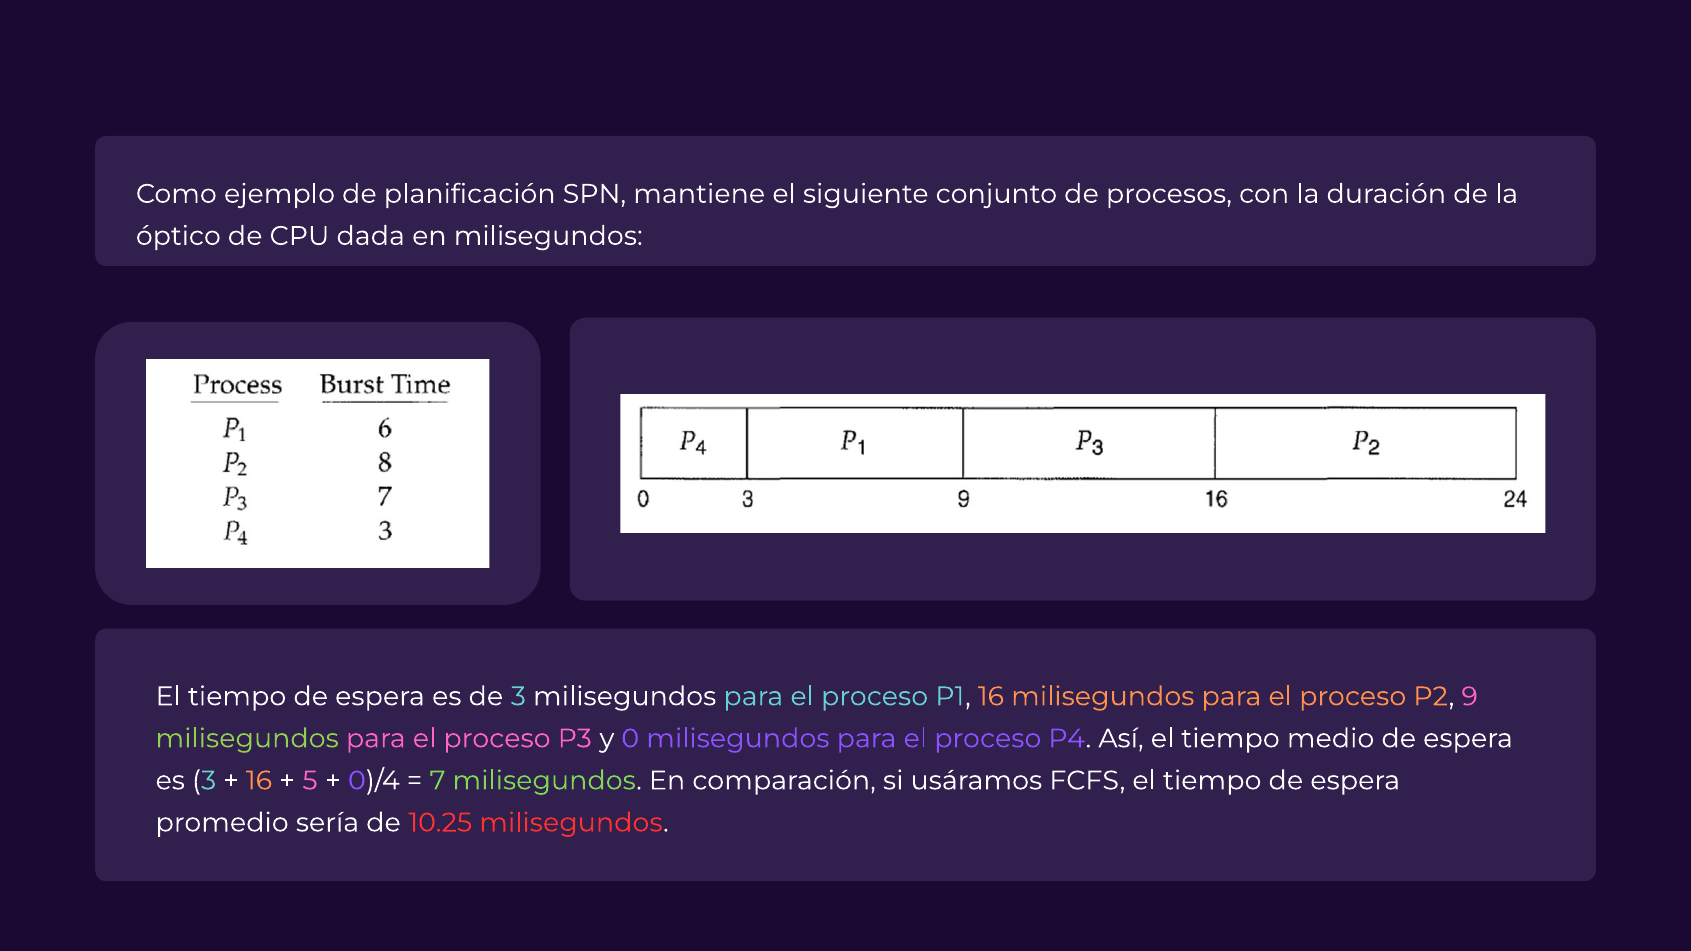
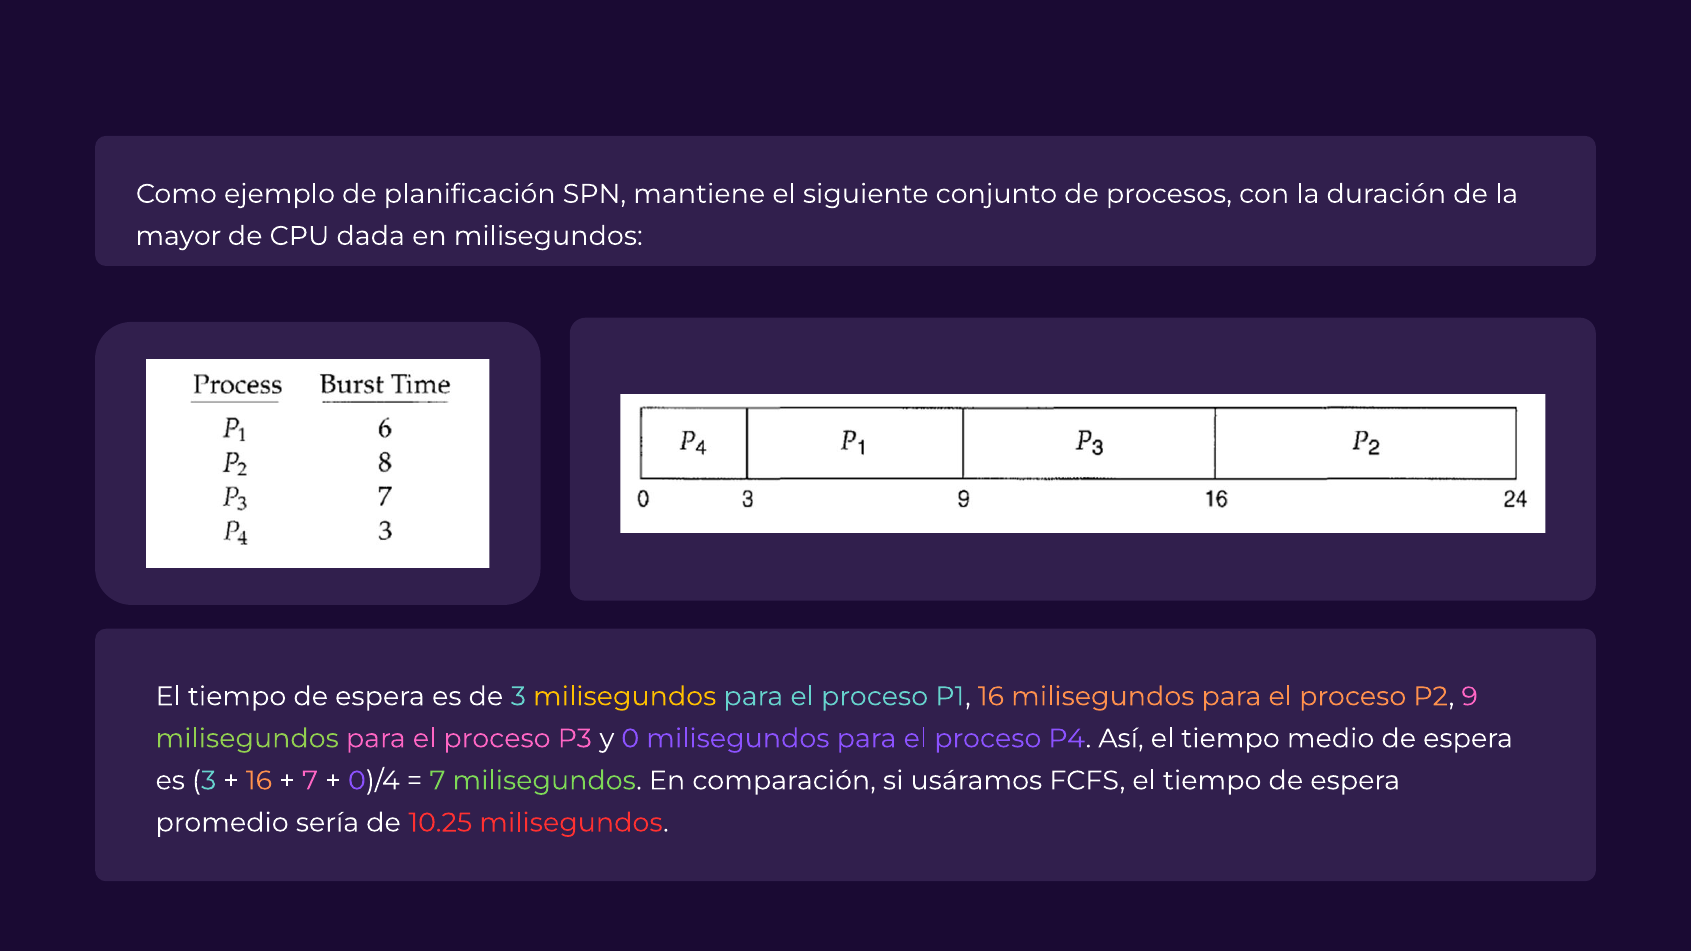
óptico: óptico -> mayor (178, 236)
milisegundos colour: white -> yellow (625, 697)
5: 5 -> 7 (310, 781)
